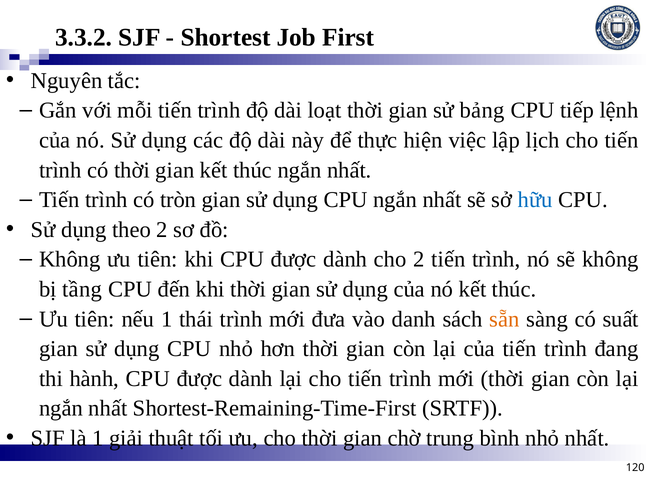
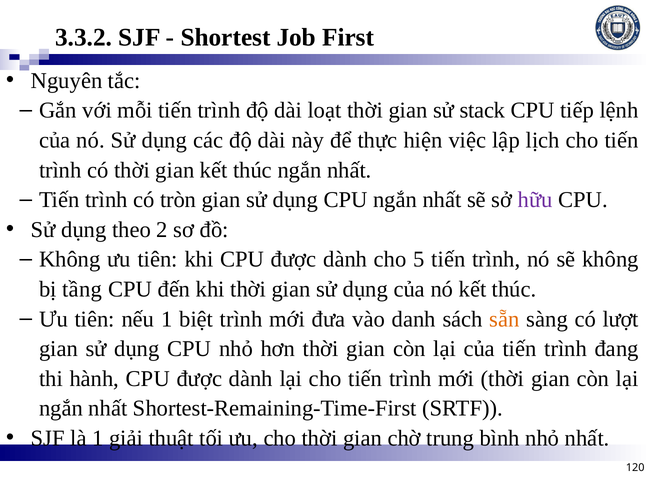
bảng: bảng -> stack (482, 111)
hữu colour: blue -> purple (535, 200)
cho 2: 2 -> 5 (419, 260)
thái: thái -> biệt (196, 319)
suất: suất -> lượt (621, 319)
